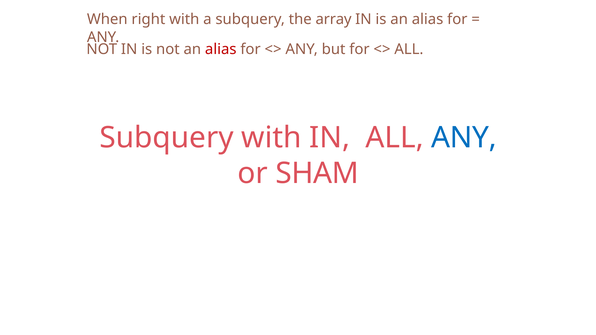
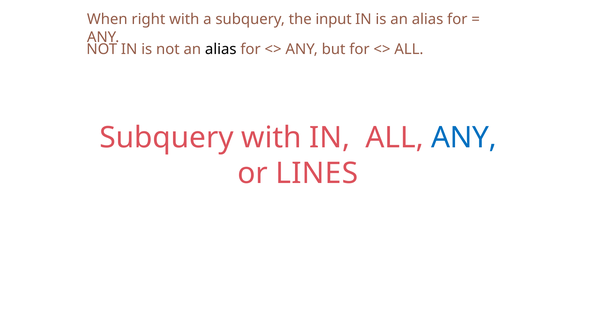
array: array -> input (334, 19)
alias colour: red -> black (221, 49)
SHAM: SHAM -> LINES (317, 173)
